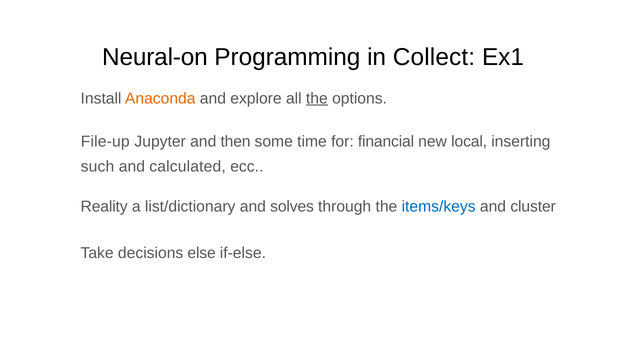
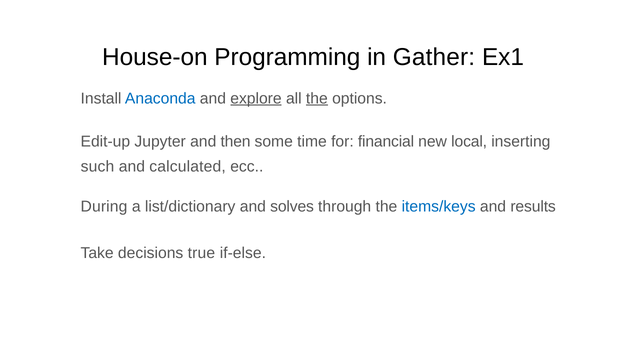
Neural-on: Neural-on -> House-on (155, 57)
Collect: Collect -> Gather (434, 57)
Anaconda colour: orange -> blue (160, 98)
explore underline: none -> present (256, 98)
File-up: File-up -> Edit-up (105, 142)
Reality: Reality -> During (104, 206)
cluster: cluster -> results (533, 206)
else: else -> true (201, 253)
